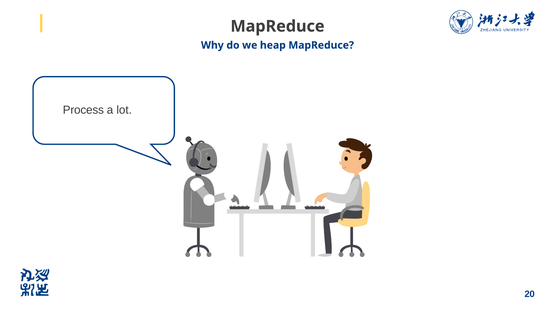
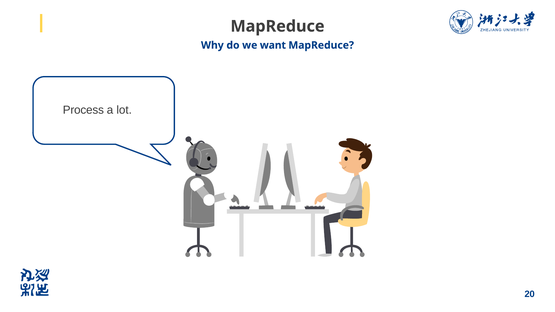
heap: heap -> want (273, 45)
